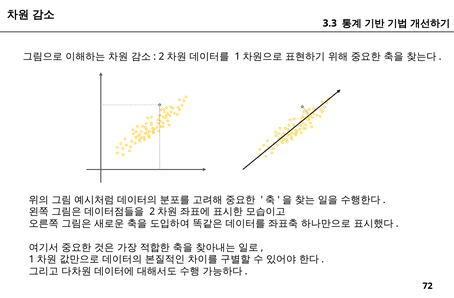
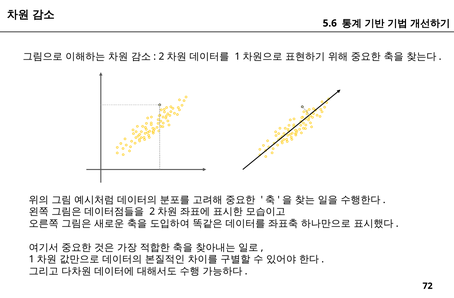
3.3: 3.3 -> 5.6 (330, 23)
